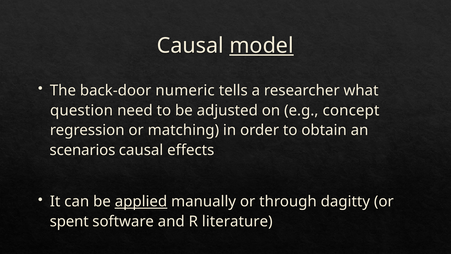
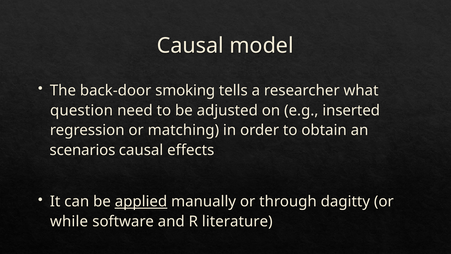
model underline: present -> none (262, 46)
numeric: numeric -> smoking (185, 90)
concept: concept -> inserted (351, 110)
spent: spent -> while (69, 221)
